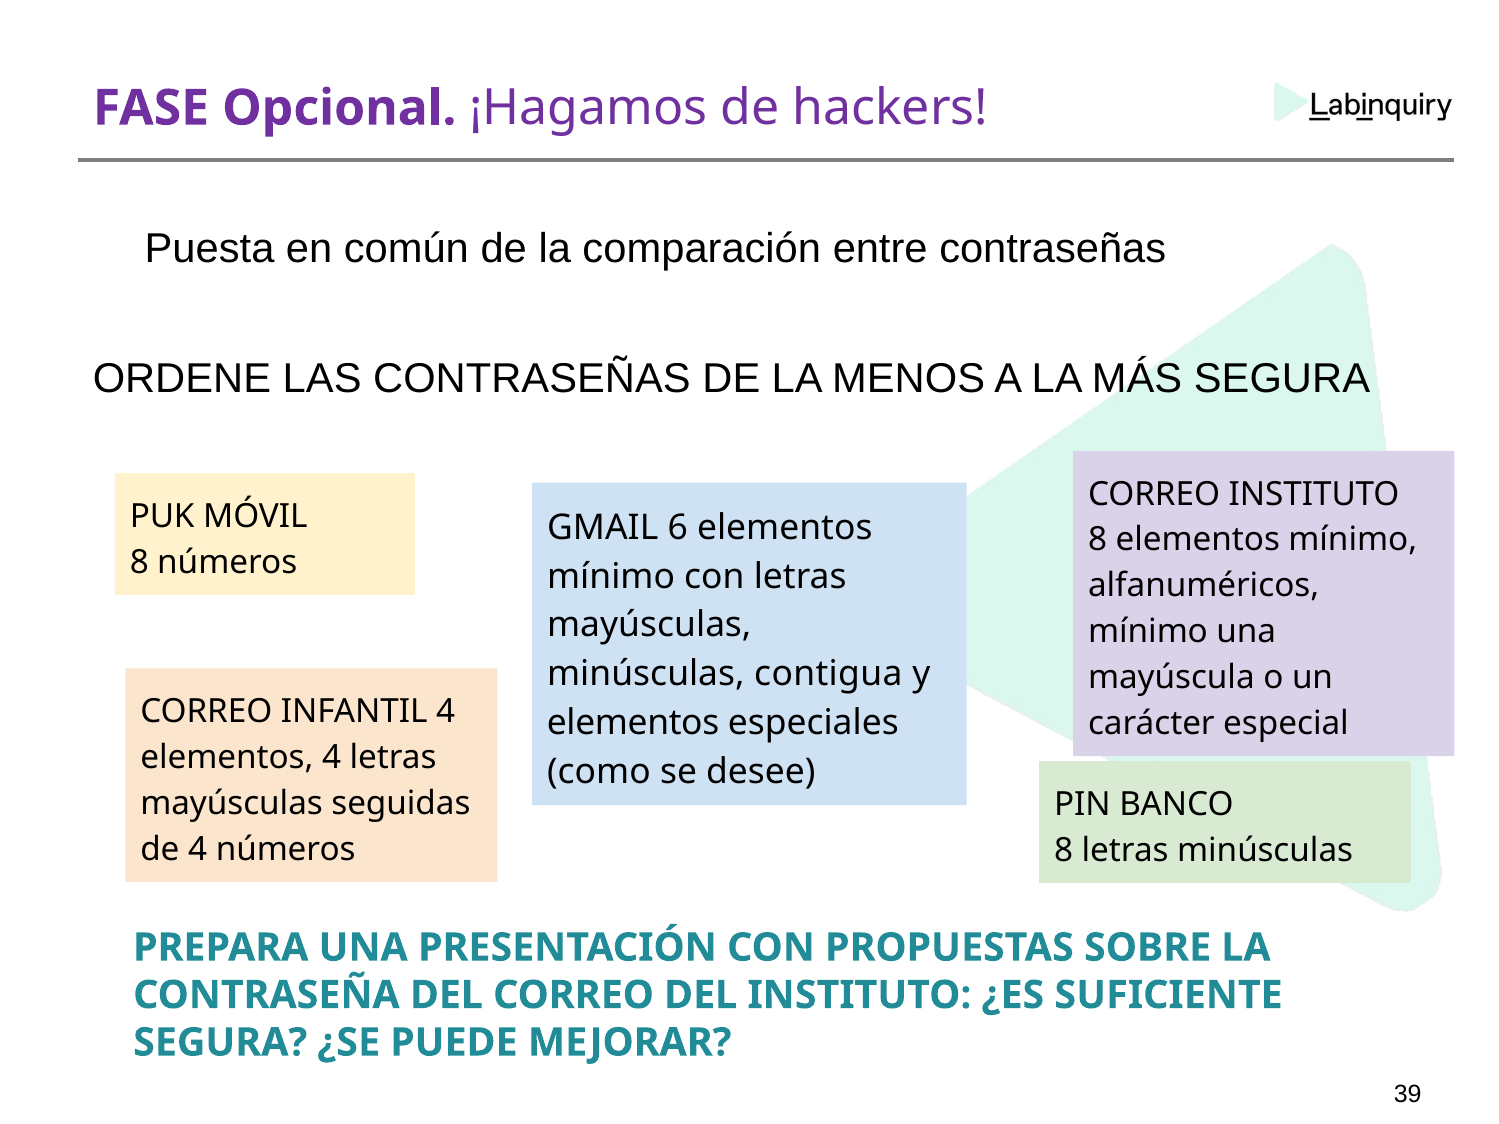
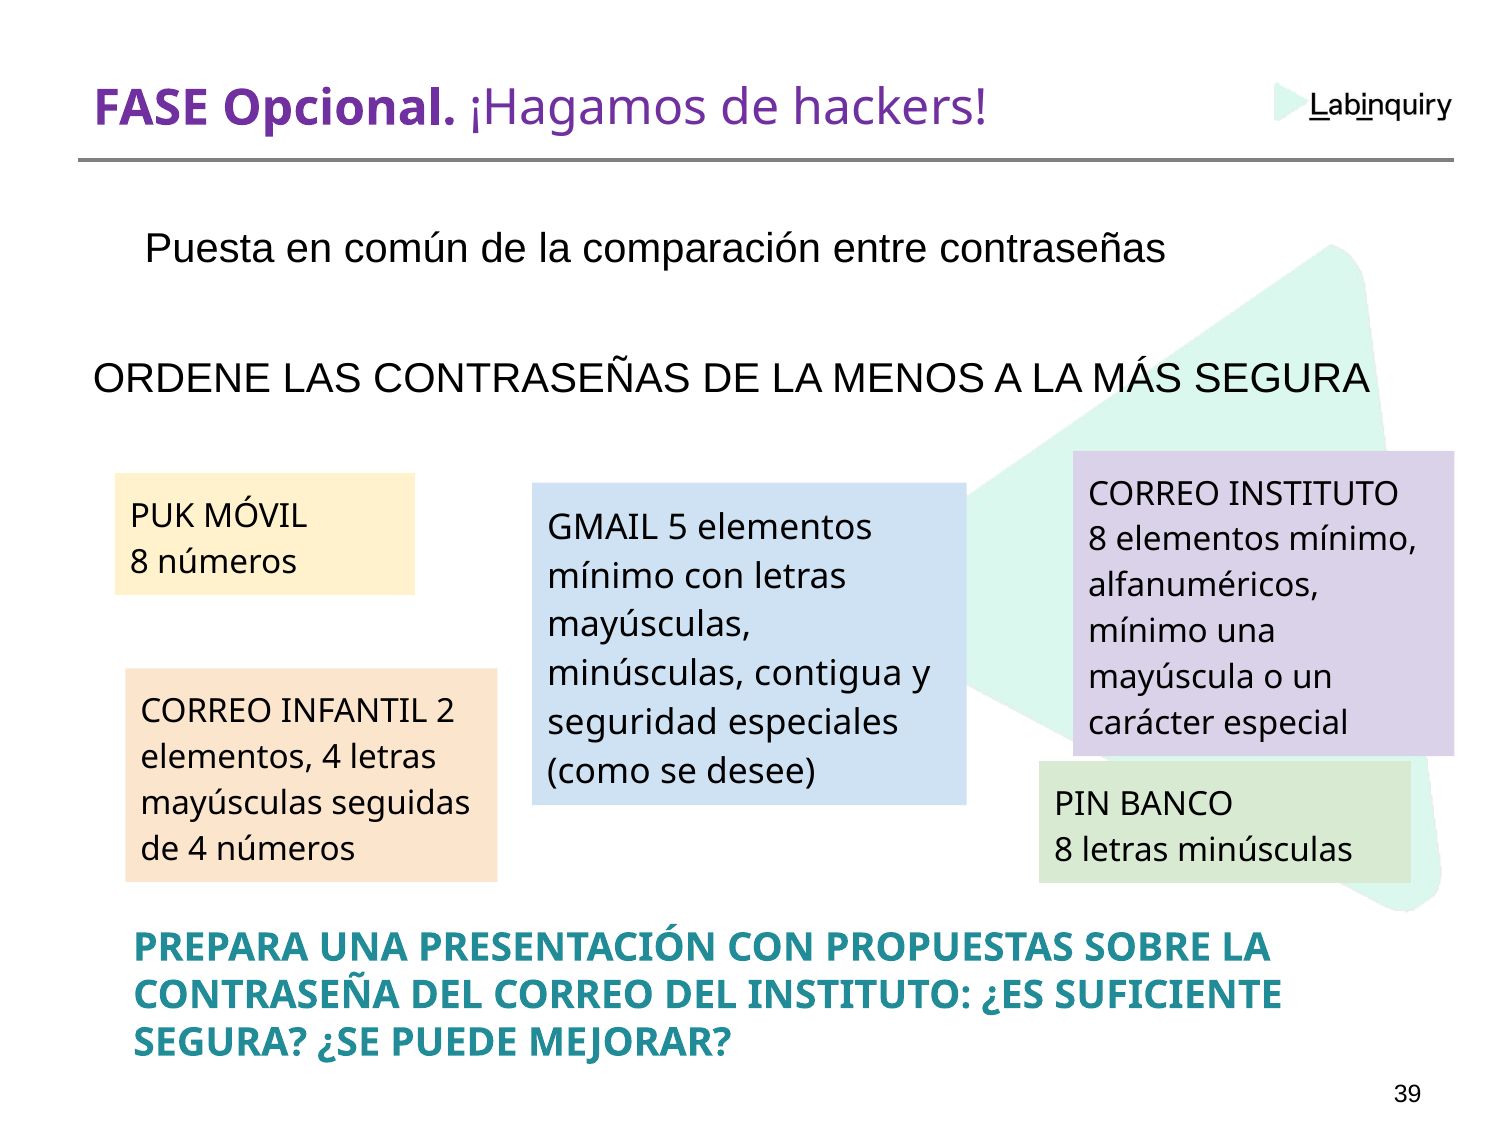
6: 6 -> 5 (678, 528)
INFANTIL 4: 4 -> 2 (446, 712)
elementos: elementos -> seguridad (633, 723)
